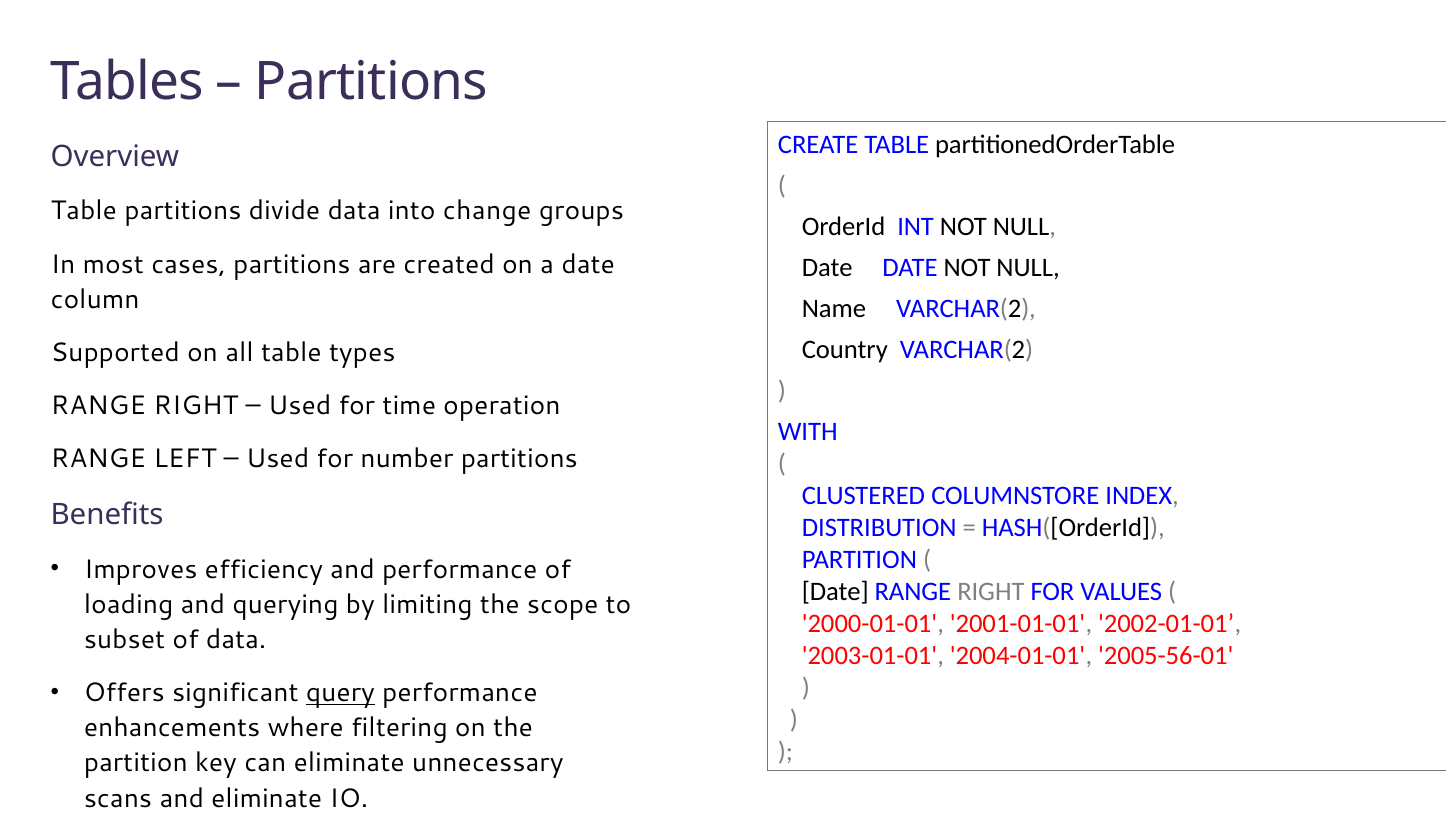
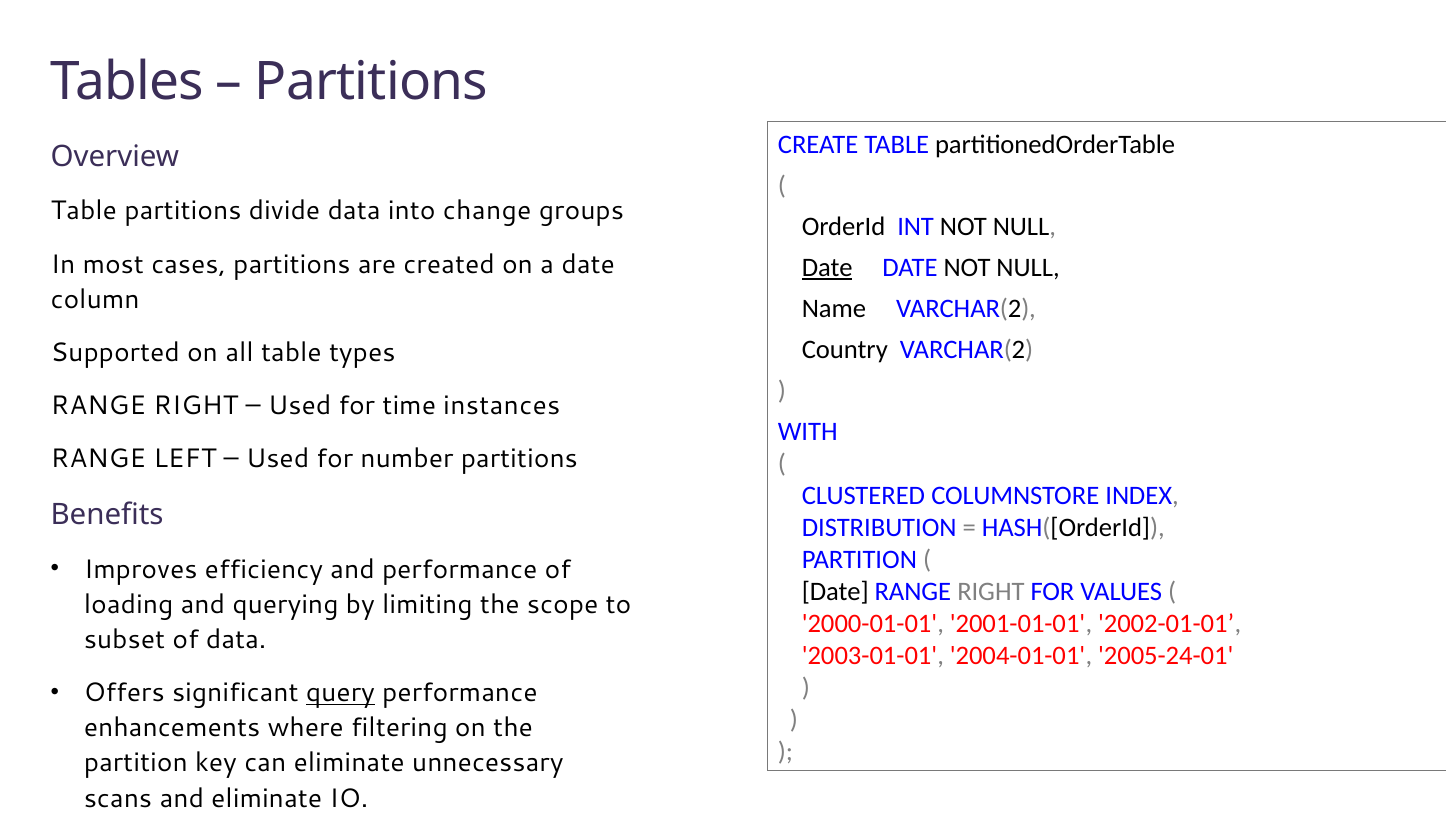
Date underline: none -> present (827, 267)
operation: operation -> instances (502, 406)
2005-56-01: 2005-56-01 -> 2005-24-01 (1166, 655)
